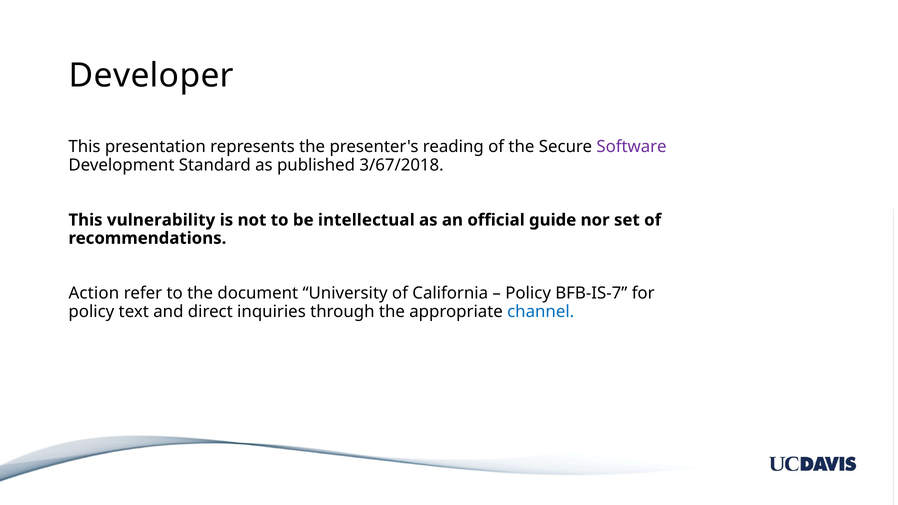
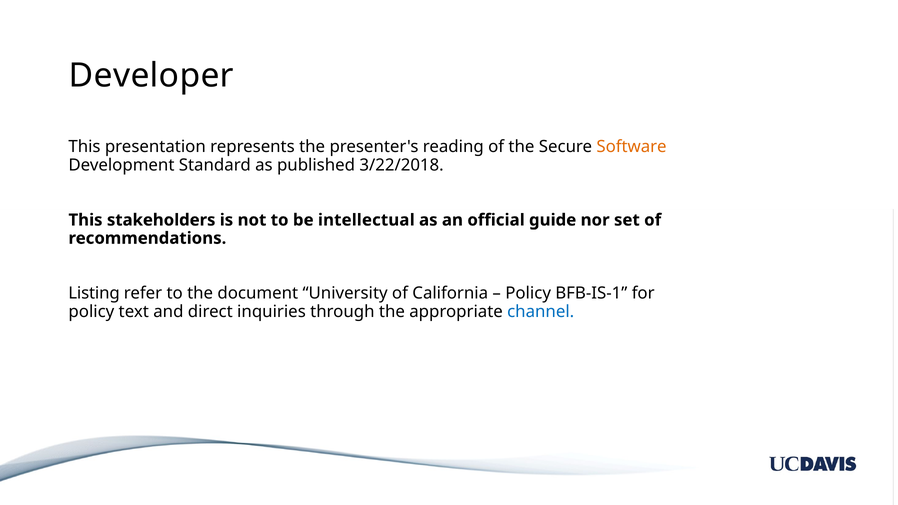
Software colour: purple -> orange (632, 147)
3/67/2018: 3/67/2018 -> 3/22/2018 (402, 165)
vulnerability: vulnerability -> stakeholders (161, 220)
Action: Action -> Listing (94, 293)
BFB-IS-7: BFB-IS-7 -> BFB-IS-1 (591, 293)
